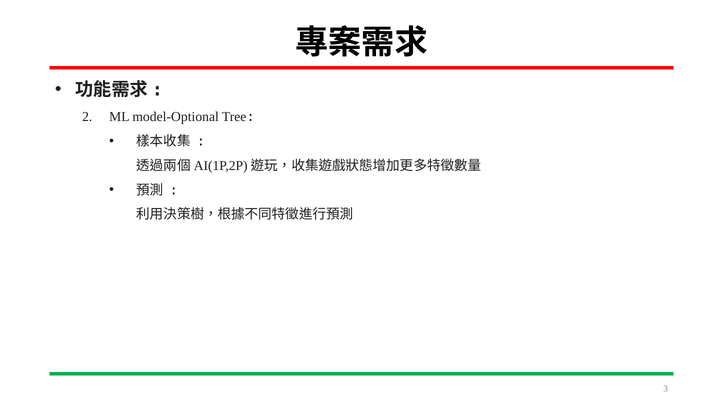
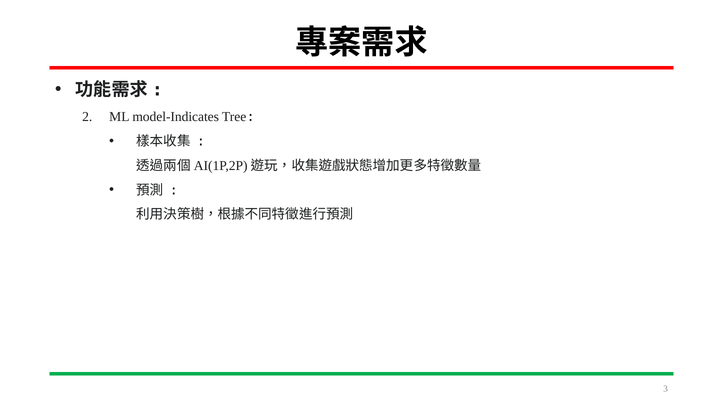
model-Optional: model-Optional -> model-Indicates (176, 117)
